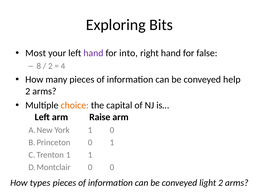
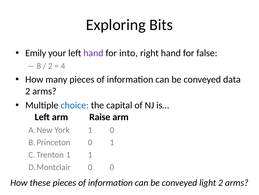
Most: Most -> Emily (36, 53)
help: help -> data (232, 79)
choice colour: orange -> blue (75, 105)
types: types -> these (40, 182)
